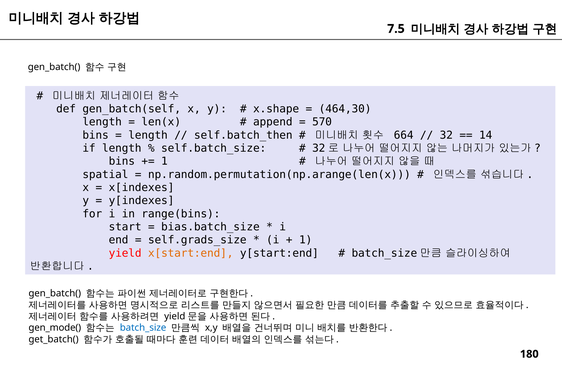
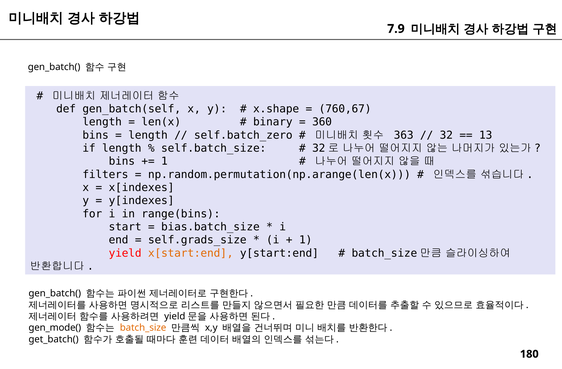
7.5: 7.5 -> 7.9 (396, 29)
464,30: 464,30 -> 760,67 (345, 109)
append: append -> binary (273, 122)
570: 570 -> 360 (322, 122)
self.batch_then: self.batch_then -> self.batch_zero (243, 135)
664: 664 -> 363 (404, 135)
14: 14 -> 13 (486, 135)
spatial: spatial -> filters (105, 175)
batch_size colour: blue -> orange (143, 328)
